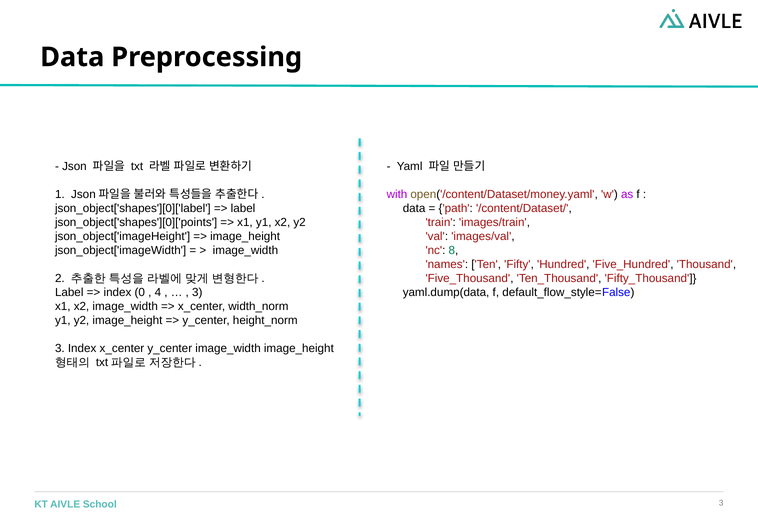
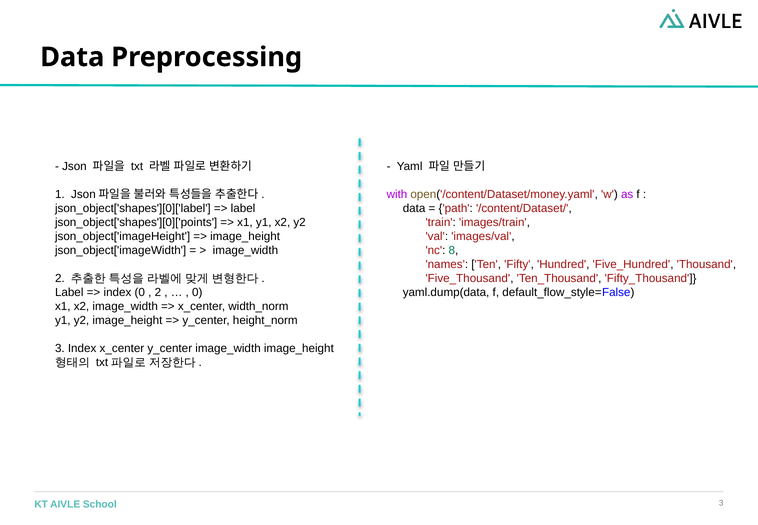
4: 4 -> 2 (158, 292)
3: 3 -> 0 (197, 292)
